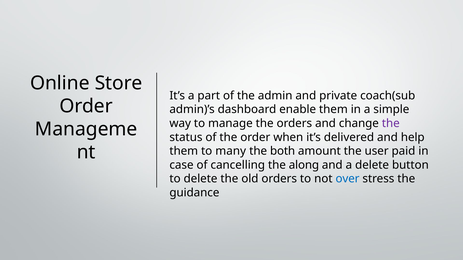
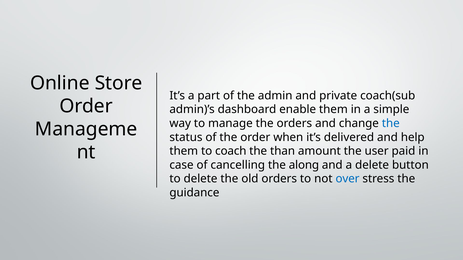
the colour: purple -> blue (391, 124)
many: many -> coach (231, 151)
both: both -> than (283, 151)
